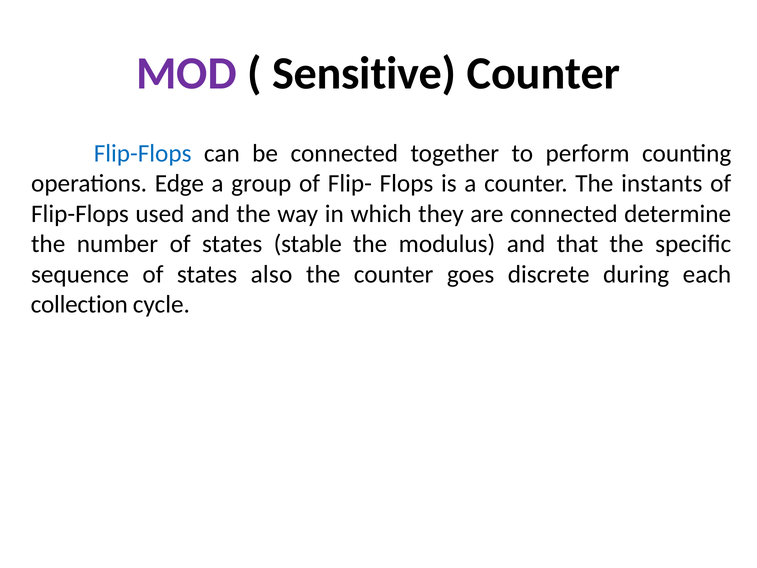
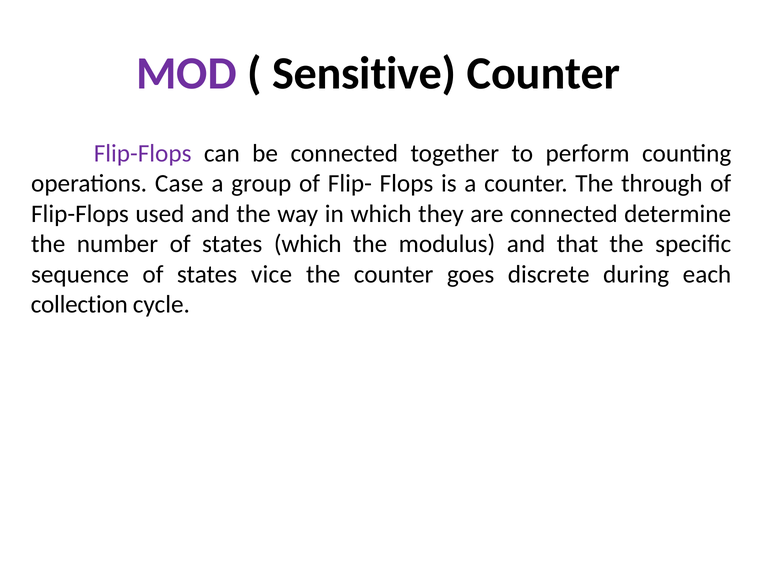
Flip-Flops colour: blue -> purple (143, 153)
Edge: Edge -> Case (179, 183)
instants: instants -> through (662, 183)
states stable: stable -> which (308, 244)
also: also -> vice (272, 274)
